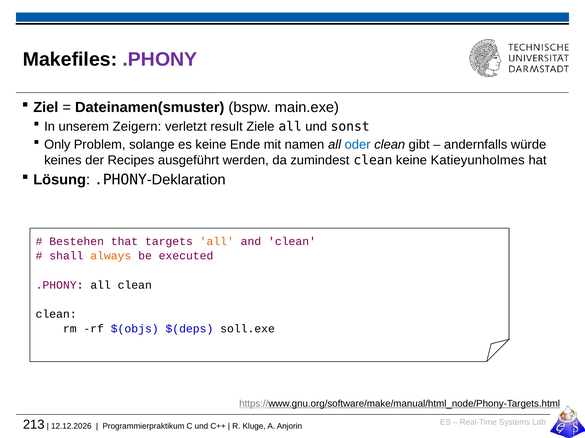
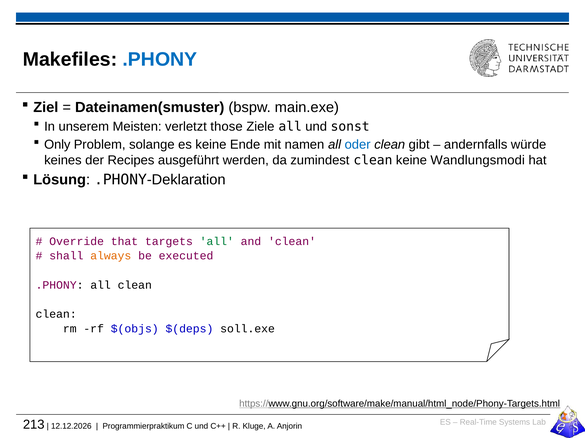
.PHONY colour: purple -> blue (160, 59)
Zeigern: Zeigern -> Meisten (137, 127)
result: result -> those (227, 127)
Katieyunholmes: Katieyunholmes -> Wandlungsmodi (478, 161)
Bestehen: Bestehen -> Override (77, 242)
all colour: orange -> green (217, 242)
